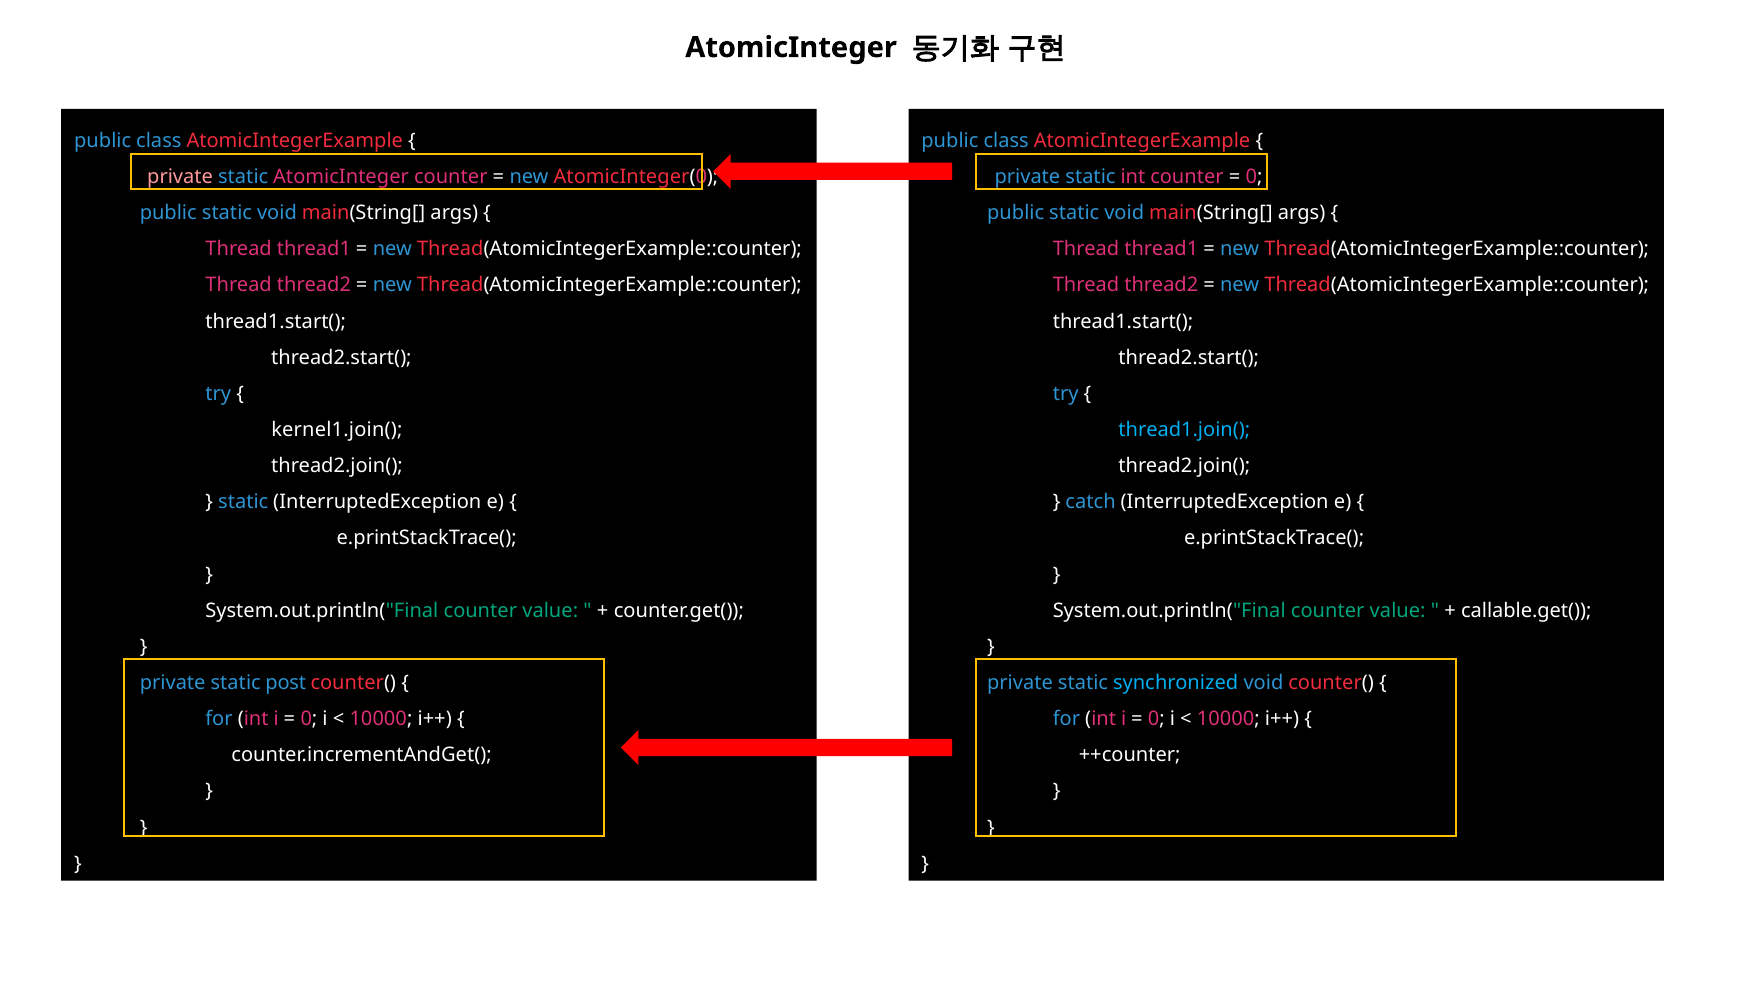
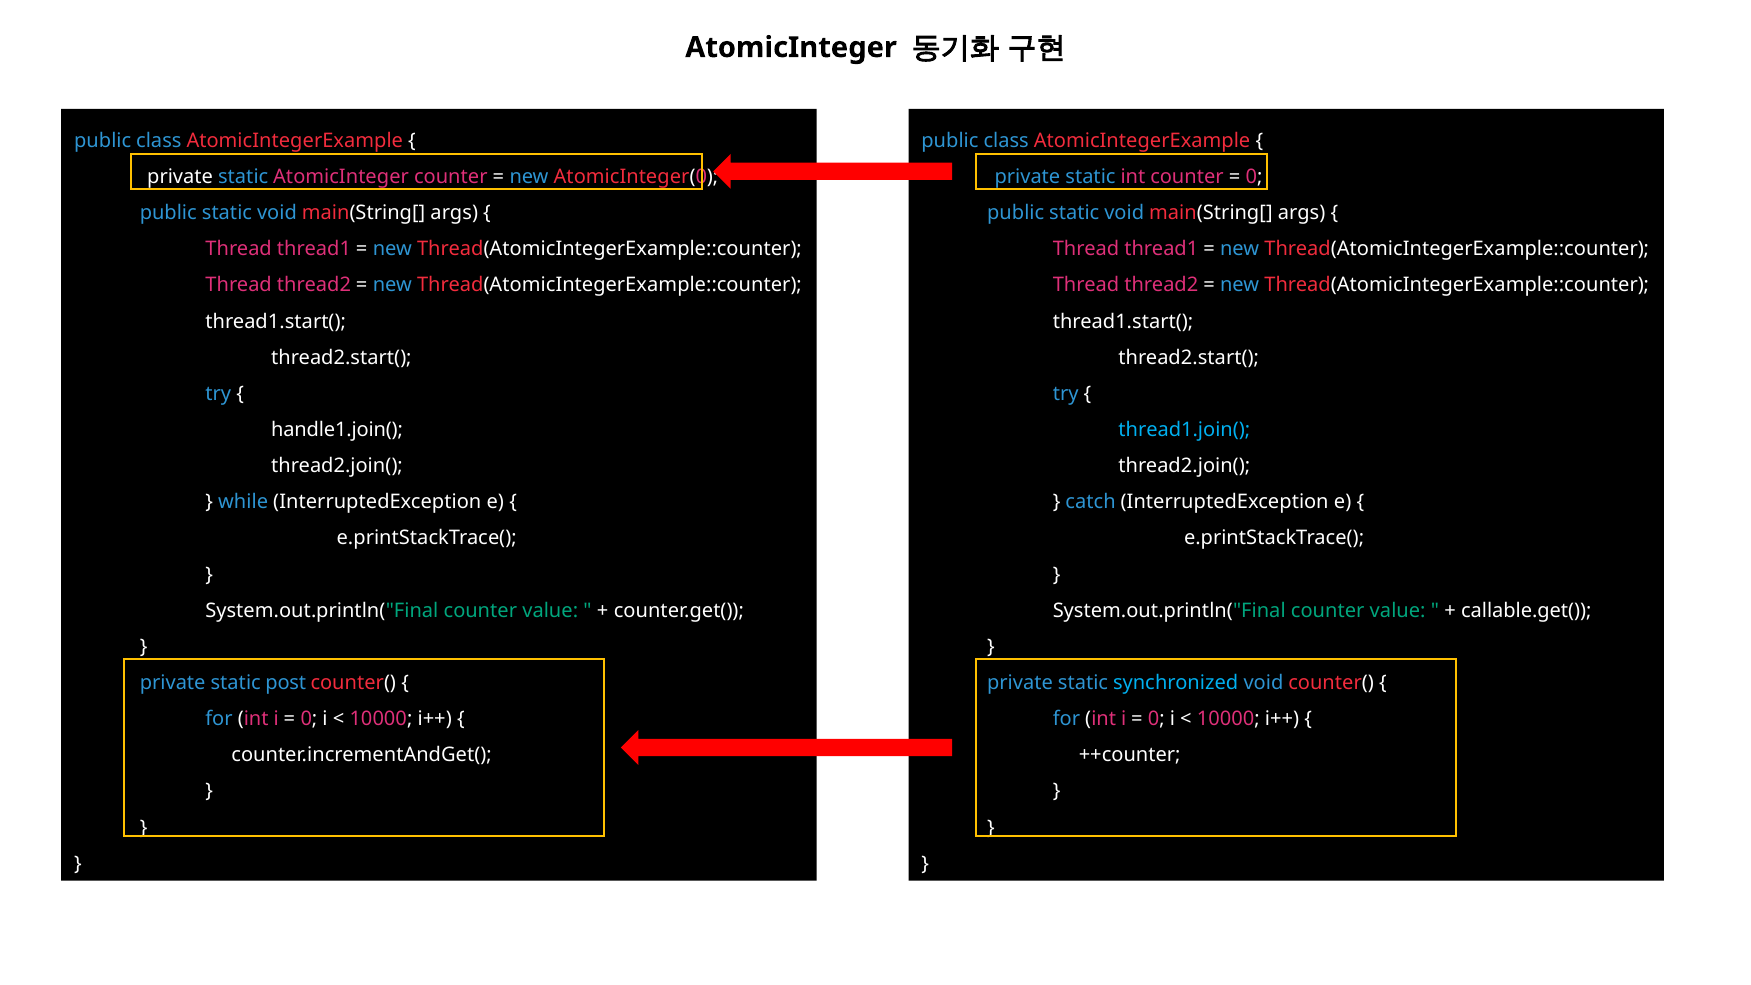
private colour: pink -> white (180, 177)
kernel1.join(: kernel1.join( -> handle1.join( (337, 430)
static: static -> while (243, 502)
